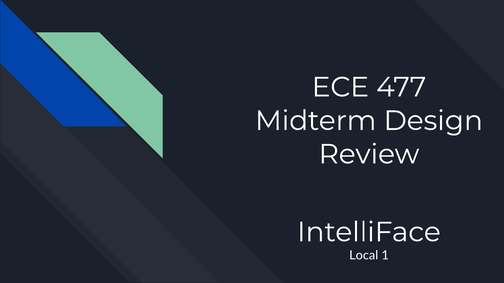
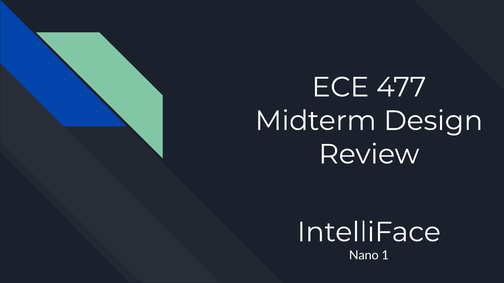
Local: Local -> Nano (364, 256)
